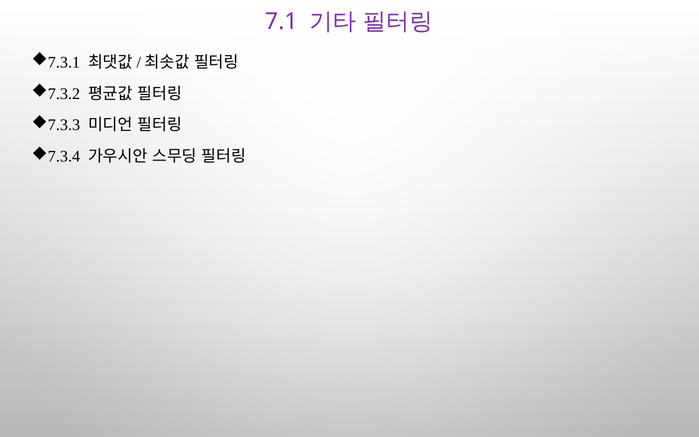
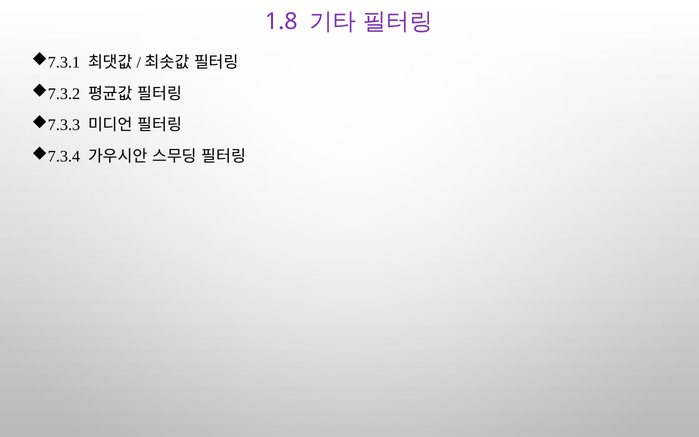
7.1: 7.1 -> 1.8 (281, 21)
